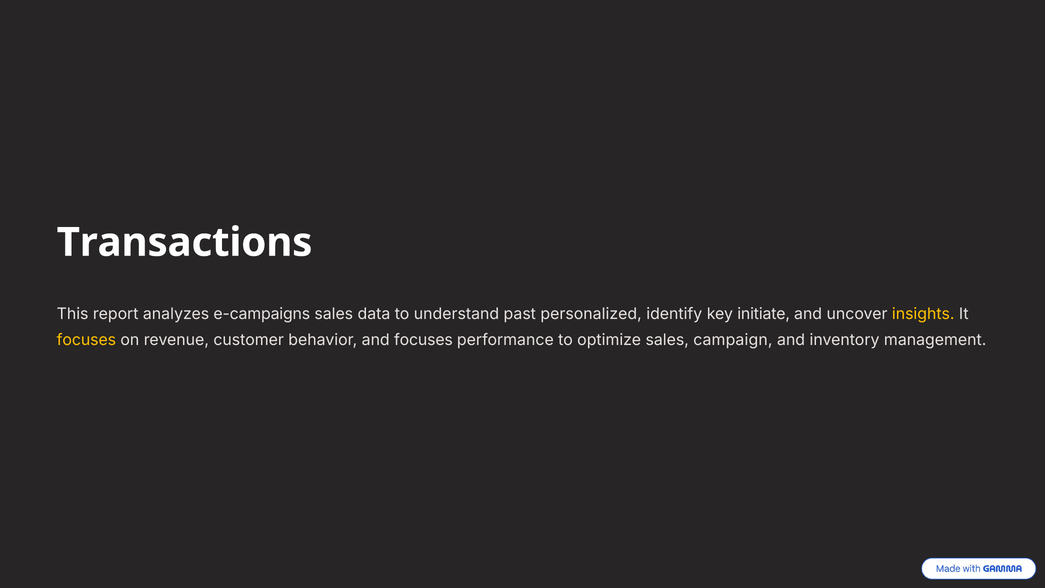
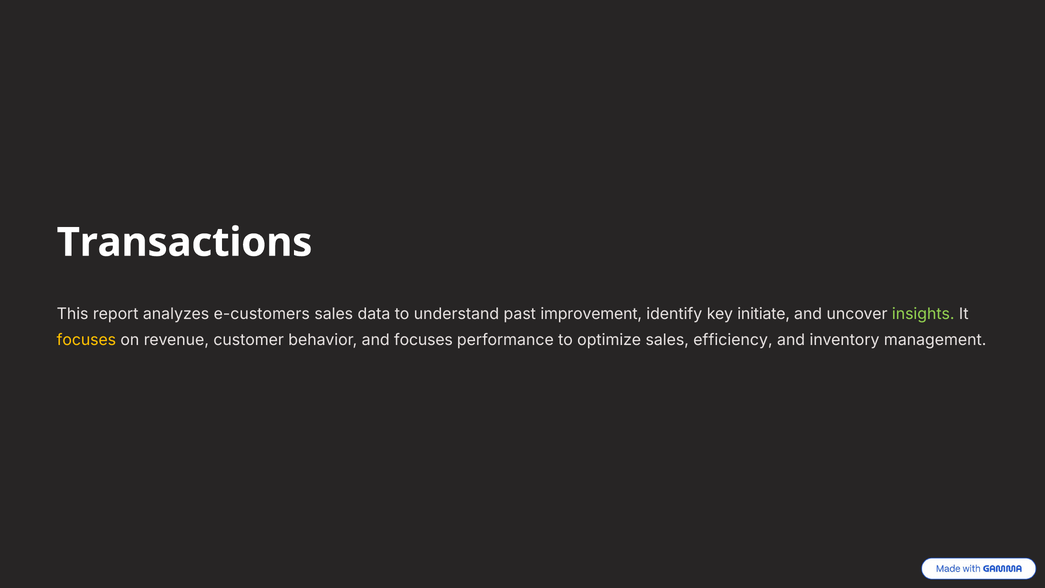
e-campaigns: e-campaigns -> e-customers (262, 314)
personalized: personalized -> improvement (591, 314)
insights colour: yellow -> light green (923, 314)
campaign: campaign -> efficiency (733, 340)
